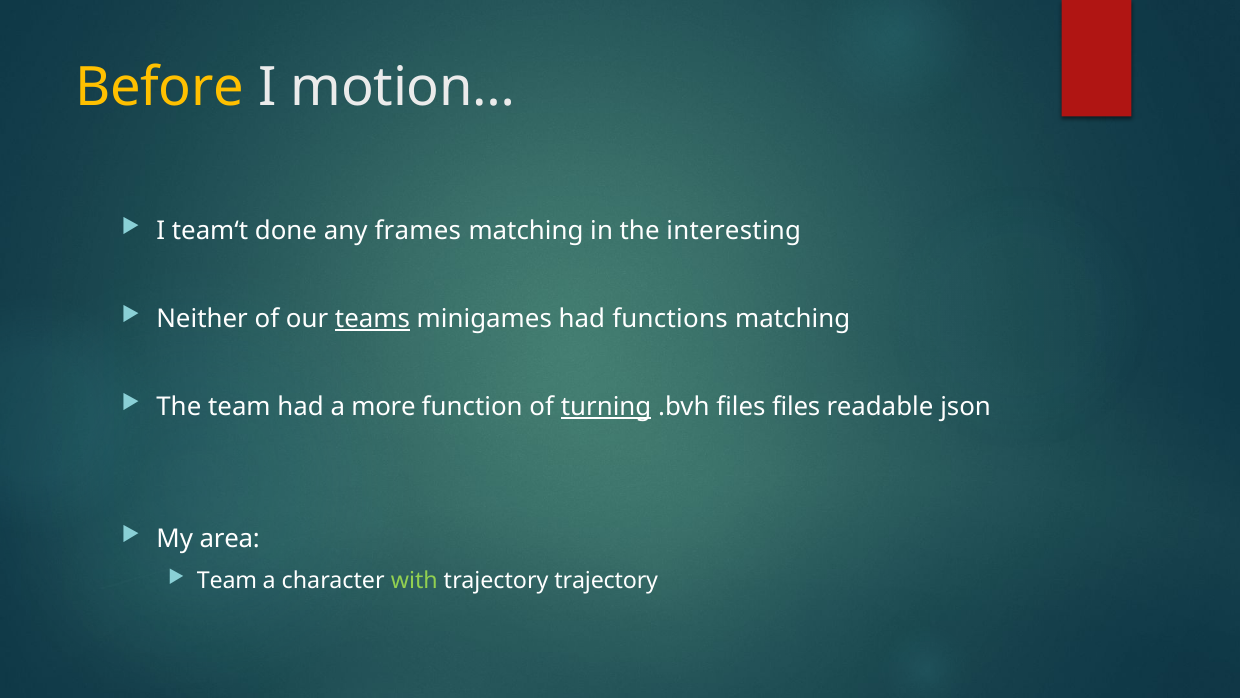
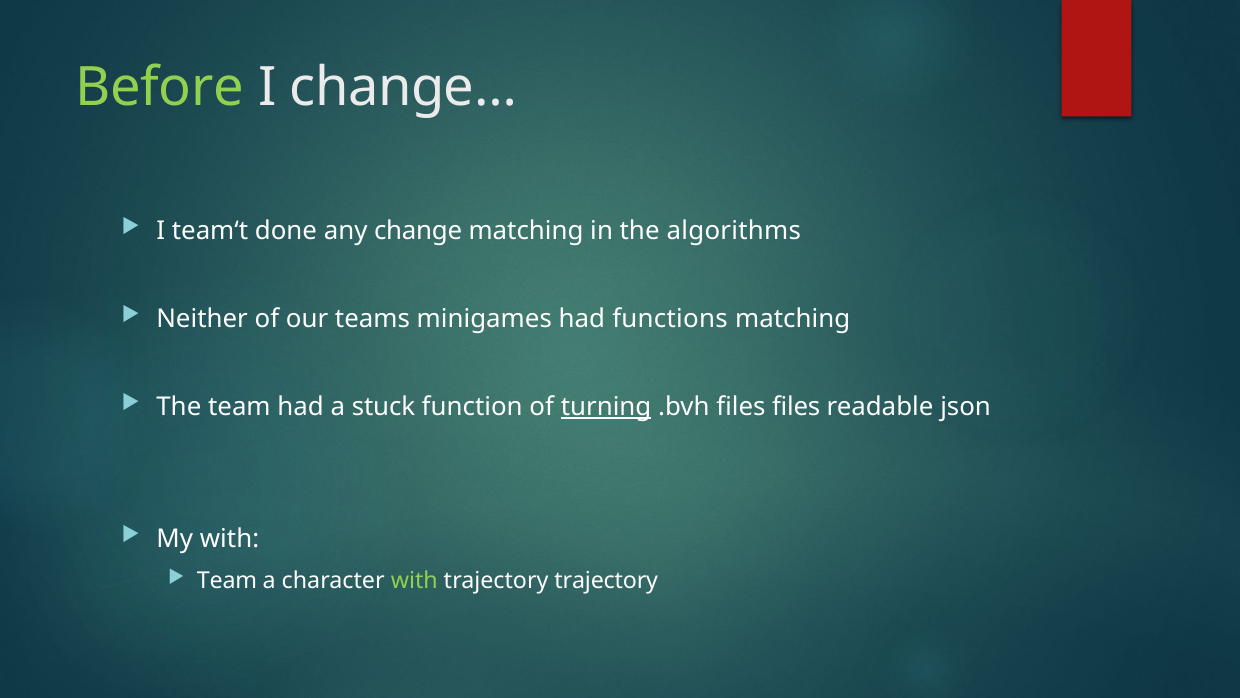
Before colour: yellow -> light green (160, 87)
motion…: motion… -> change… (403, 87)
frames: frames -> change (418, 231)
interesting: interesting -> algorithms (734, 231)
teams underline: present -> none (373, 319)
more: more -> stuck (383, 407)
My area: area -> with (230, 538)
